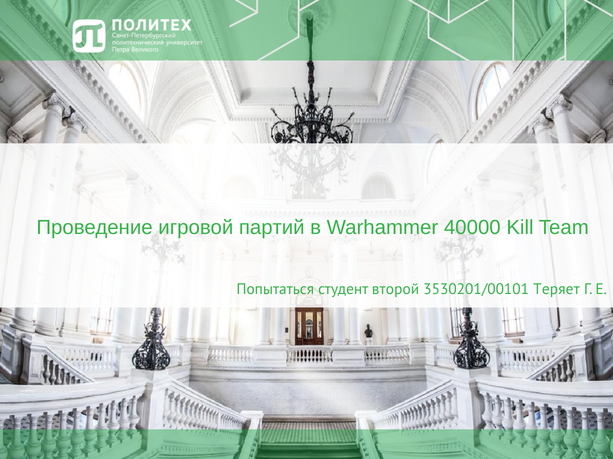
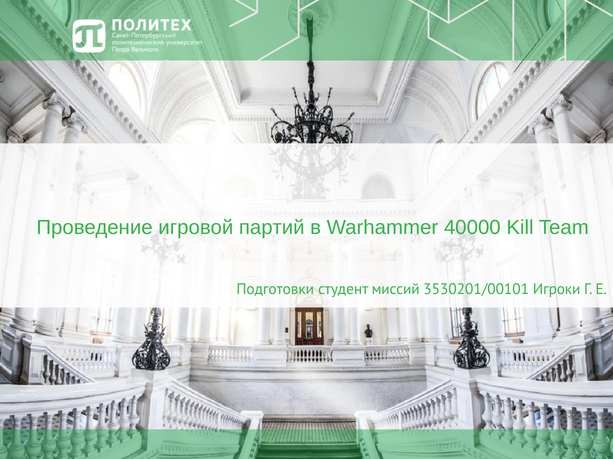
Попытаться: Попытаться -> Подготовки (275, 290)
второй: второй -> миссий (396, 290)
Теряет: Теряет -> Игроки (557, 290)
